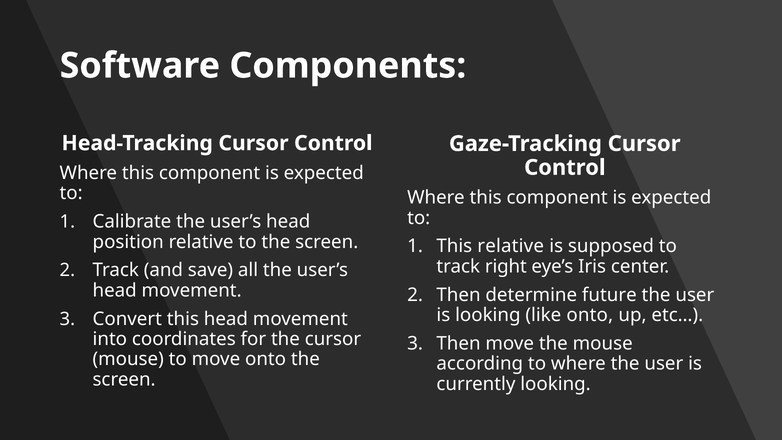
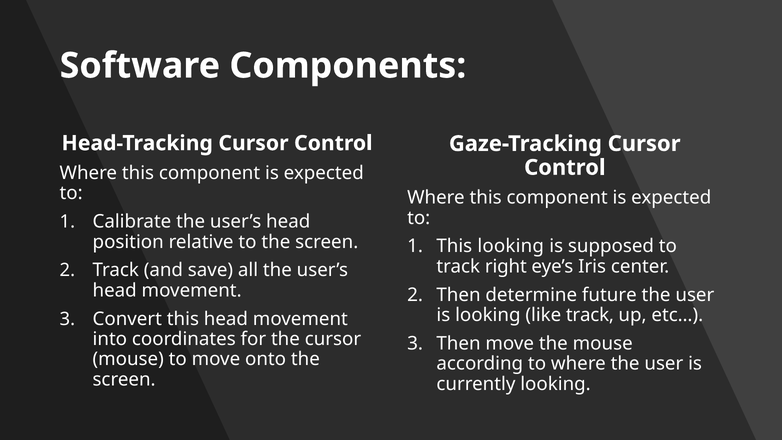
This relative: relative -> looking (511, 246)
like onto: onto -> track (590, 315)
